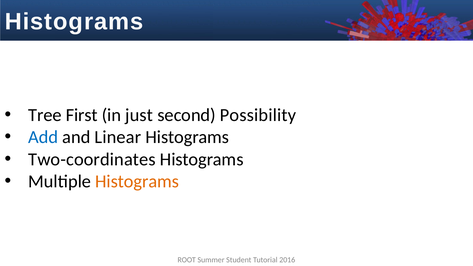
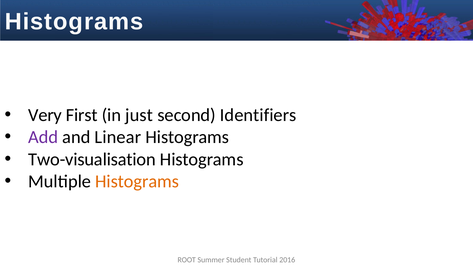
Tree: Tree -> Very (45, 115)
Possibility: Possibility -> Identifiers (258, 115)
Add colour: blue -> purple (43, 137)
Two-coordinates: Two-coordinates -> Two-visualisation (92, 159)
